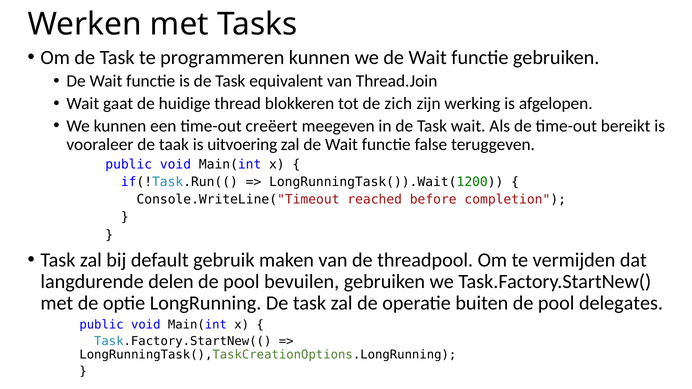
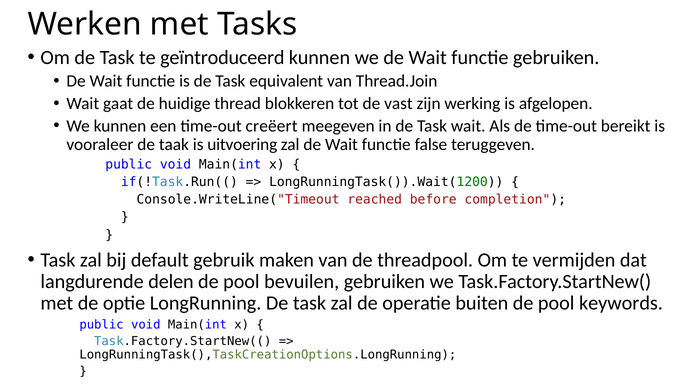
programmeren: programmeren -> geïntroduceerd (222, 57)
zich: zich -> vast (398, 104)
delegates: delegates -> keywords (621, 304)
